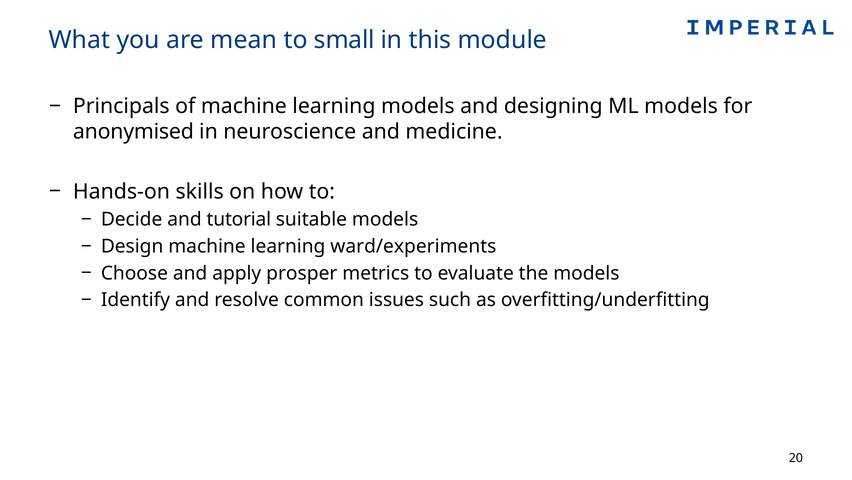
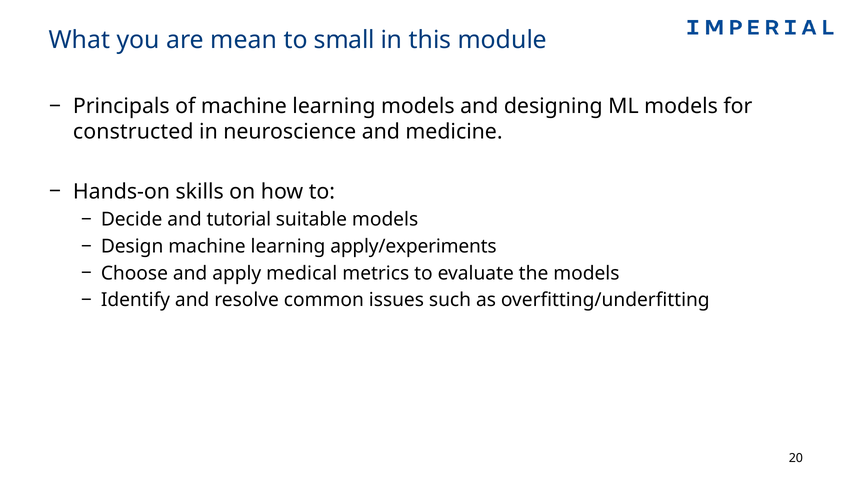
anonymised: anonymised -> constructed (133, 132)
ward/experiments: ward/experiments -> apply/experiments (413, 246)
prosper: prosper -> medical (302, 273)
